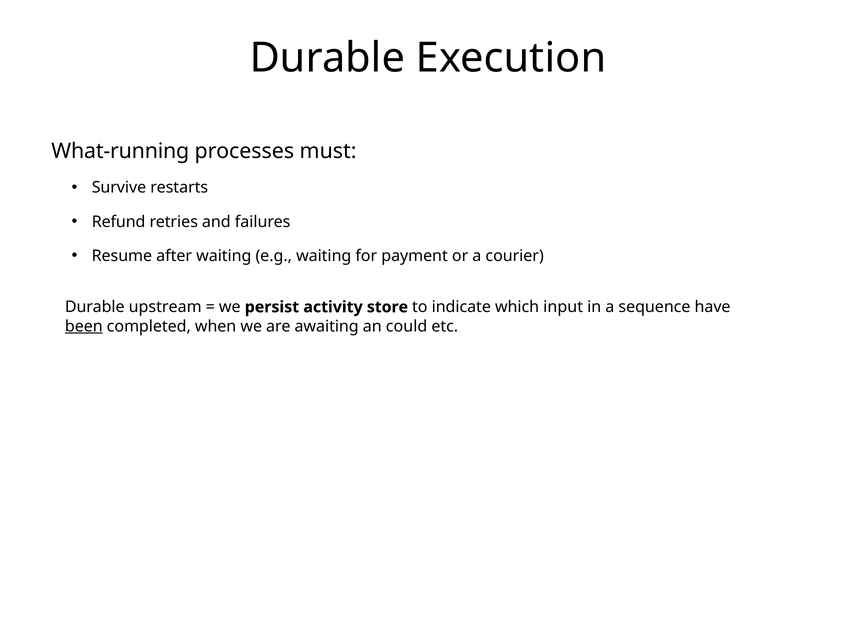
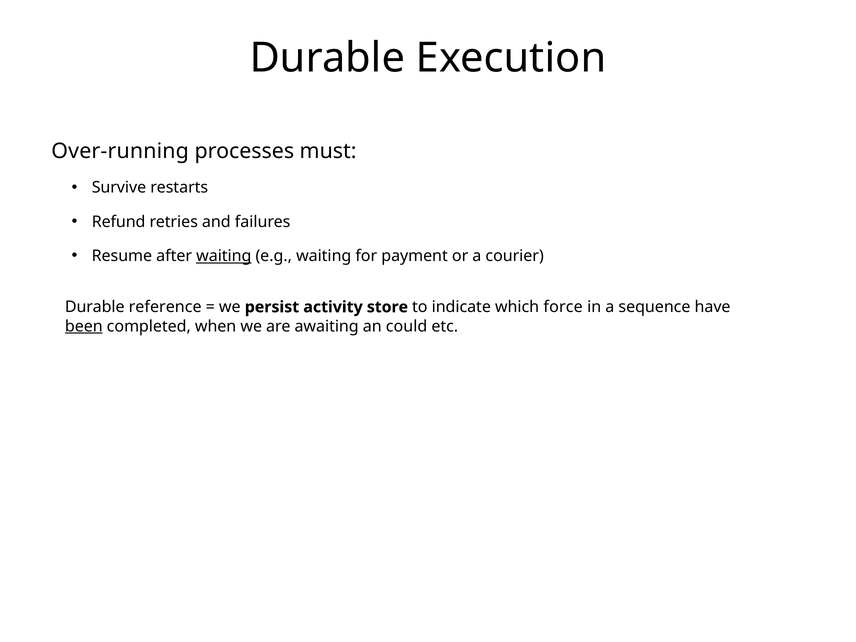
What-running: What-running -> Over-running (120, 151)
waiting underline: none -> present (224, 256)
upstream: upstream -> reference (165, 307)
input: input -> force (563, 307)
